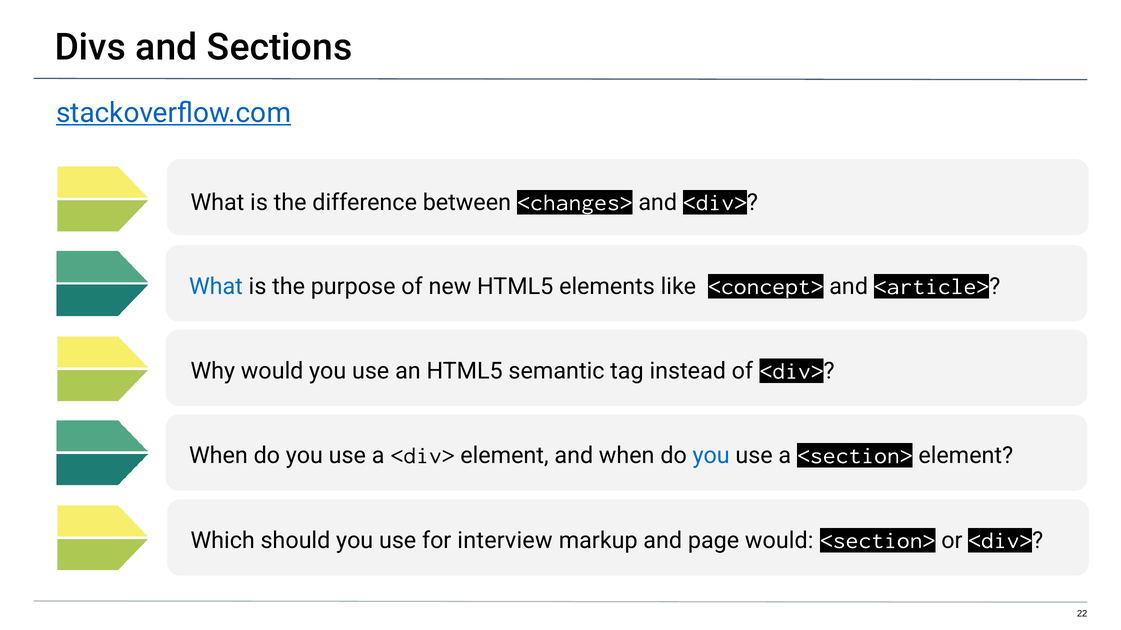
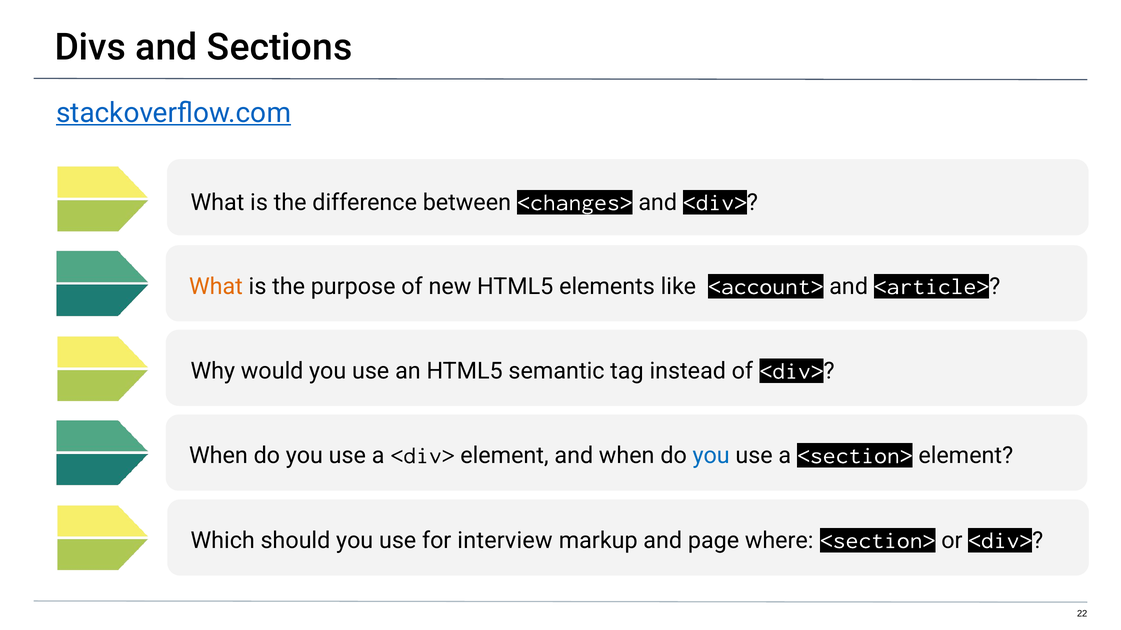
What colour: blue -> orange (216, 287)
<concept>: <concept> -> <account> (766, 287)
page would: would -> where (779, 541)
